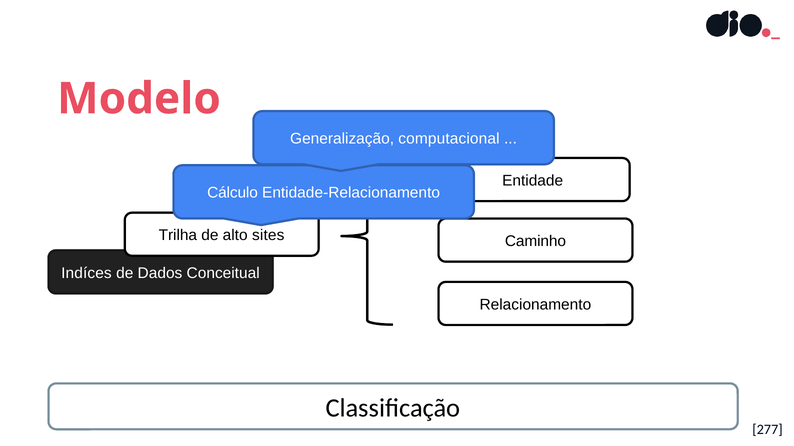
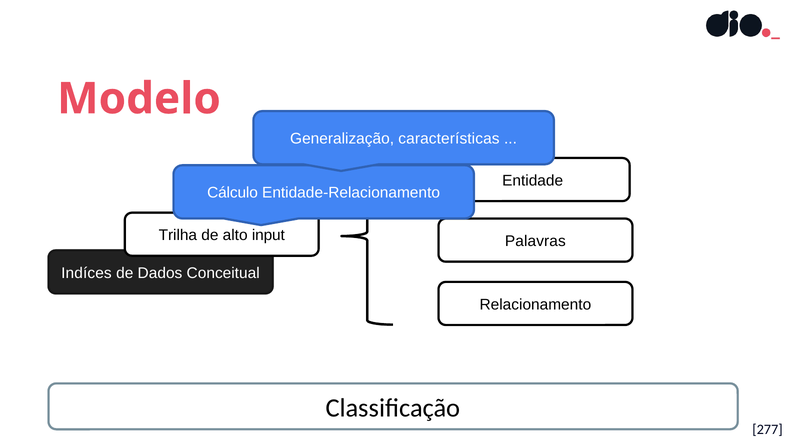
computacional: computacional -> características (449, 139)
sites: sites -> input (268, 236)
Caminho: Caminho -> Palavras (535, 242)
